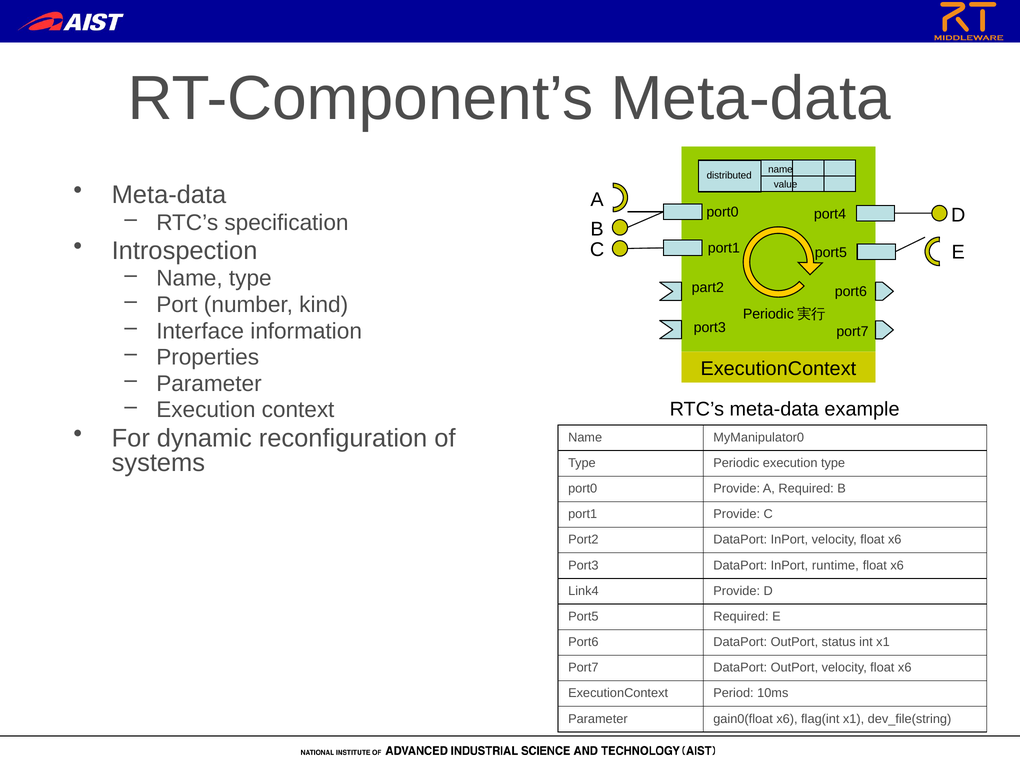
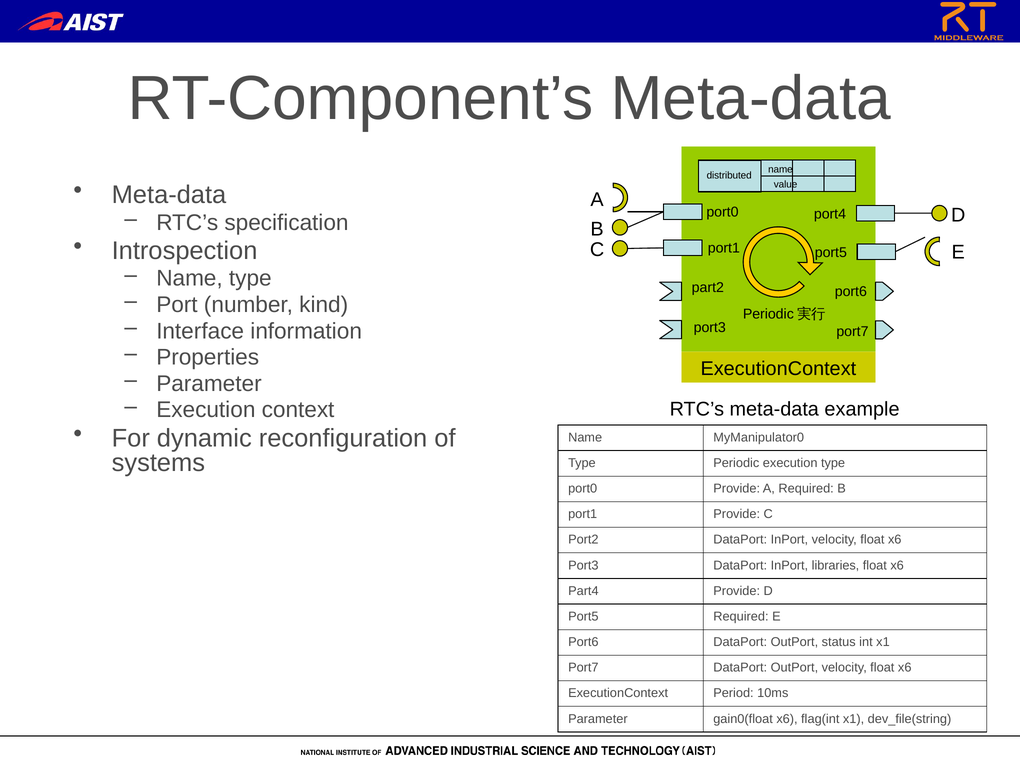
runtime: runtime -> libraries (835, 565)
Link4: Link4 -> Part4 (583, 591)
